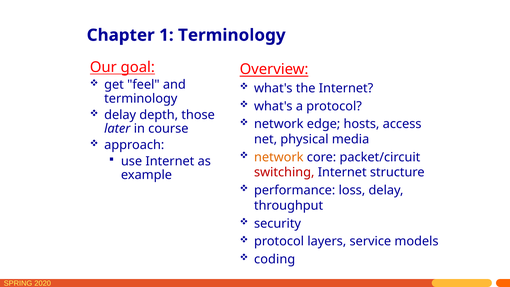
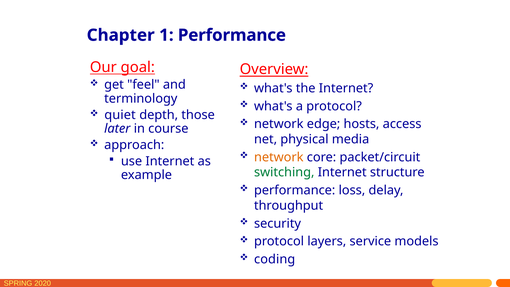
1 Terminology: Terminology -> Performance (232, 35)
delay: delay -> quiet (120, 115)
switching colour: red -> green (284, 172)
